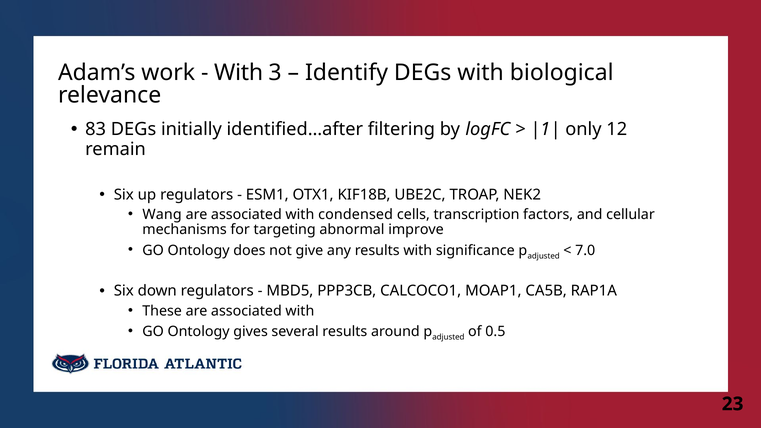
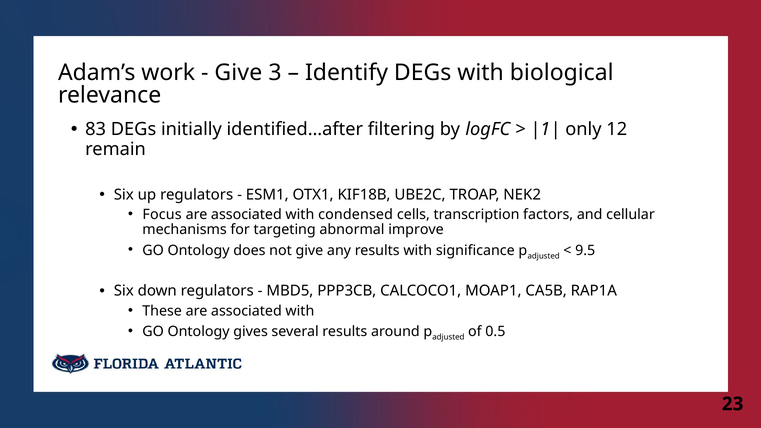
With: With -> Give (238, 73)
Wang: Wang -> Focus (162, 214)
7.0: 7.0 -> 9.5 (585, 251)
